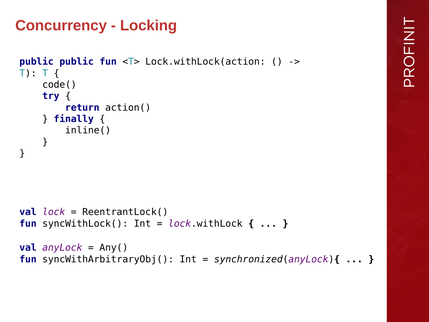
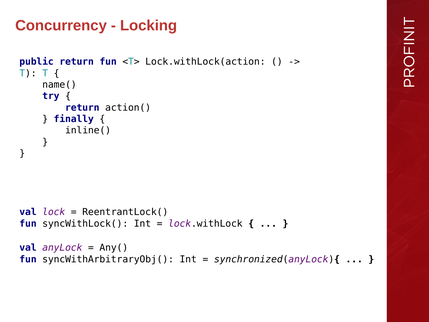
public public: public -> return (77, 62)
code(: code( -> name( (59, 85)
